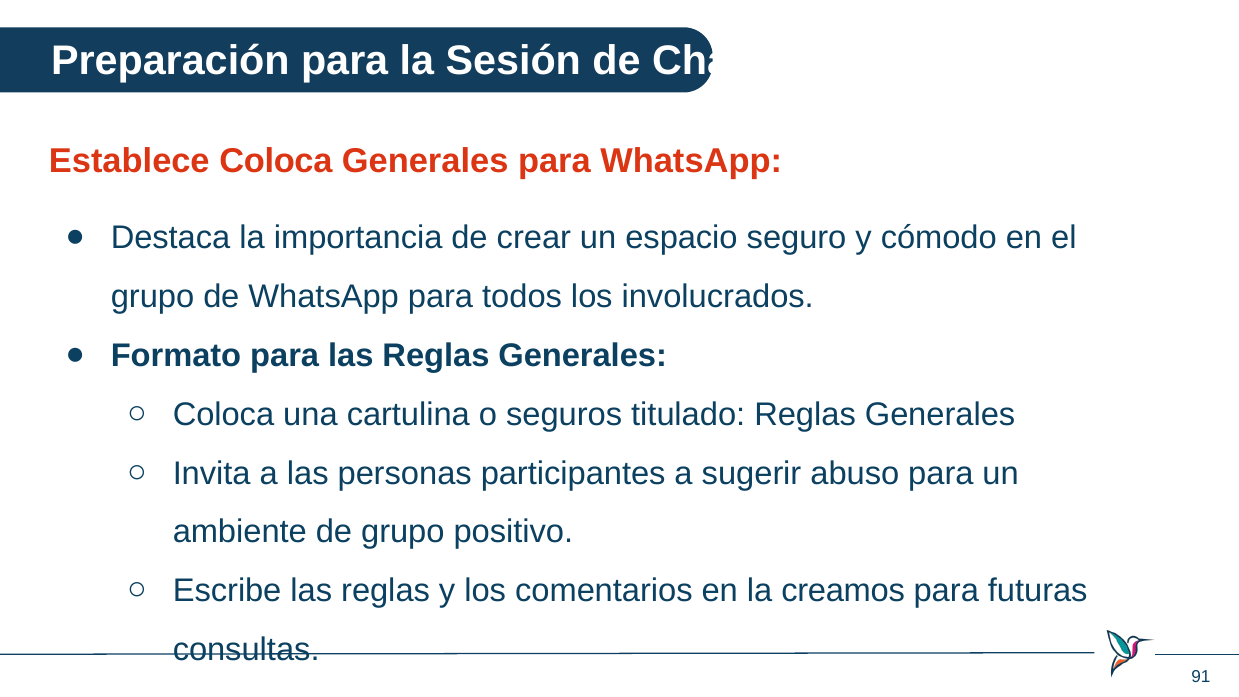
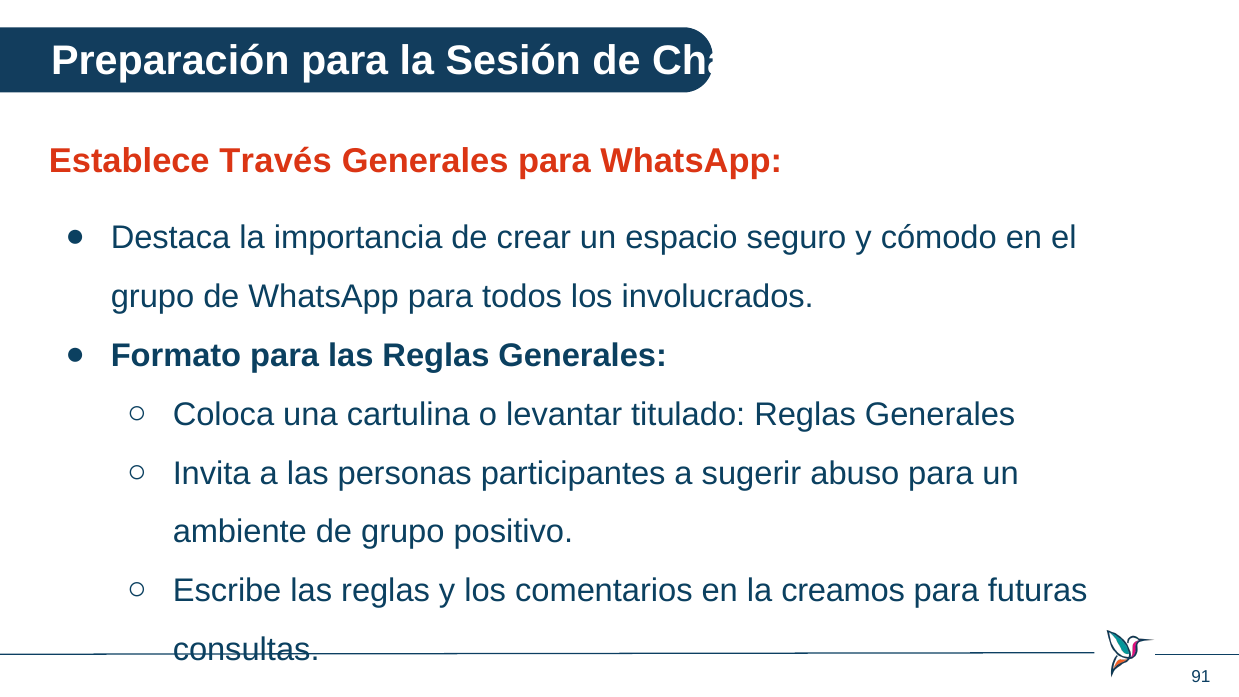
Establece Coloca: Coloca -> Través (276, 161)
seguros: seguros -> levantar (564, 414)
